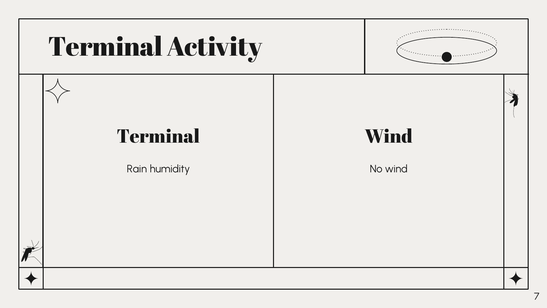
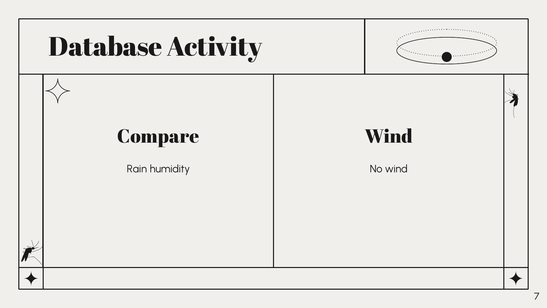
Terminal: Terminal -> Database (105, 47)
Terminal: Terminal -> Compare (158, 136)
